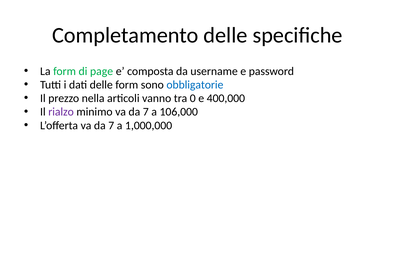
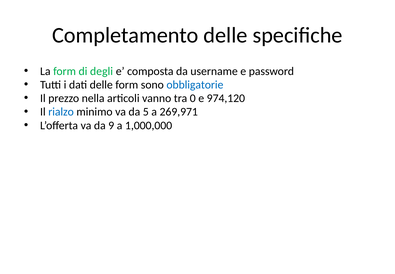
page: page -> degli (102, 71)
400,000: 400,000 -> 974,120 (226, 98)
rialzo colour: purple -> blue (61, 112)
minimo va da 7: 7 -> 5 (146, 112)
106,000: 106,000 -> 269,971 (179, 112)
L’offerta va da 7: 7 -> 9 (111, 125)
